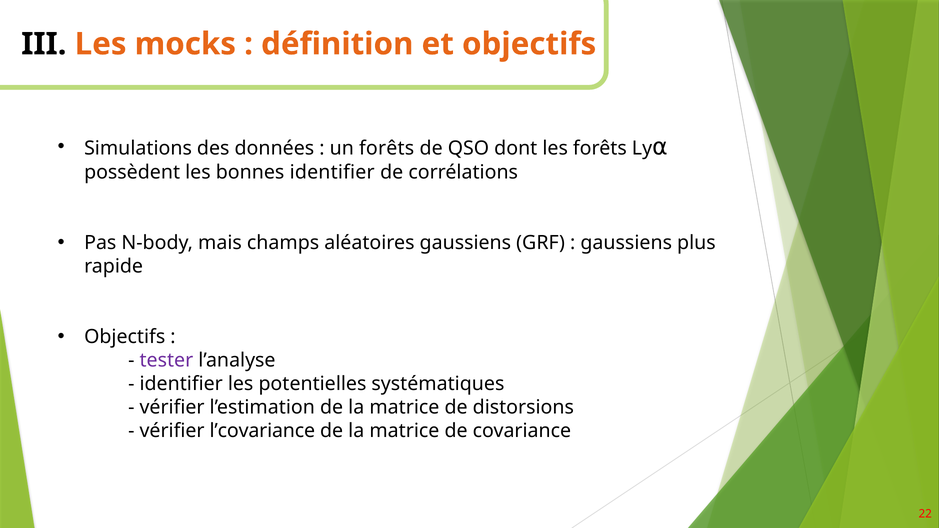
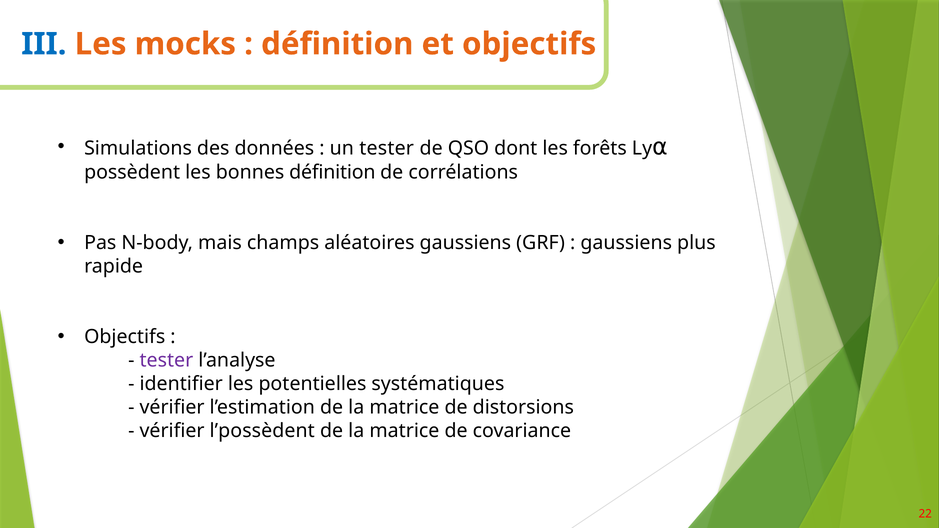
III colour: black -> blue (44, 44)
un forêts: forêts -> tester (387, 148)
bonnes identifier: identifier -> définition (332, 173)
l’covariance: l’covariance -> l’possèdent (262, 431)
